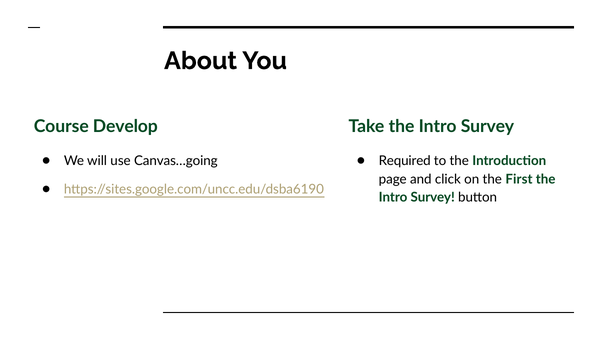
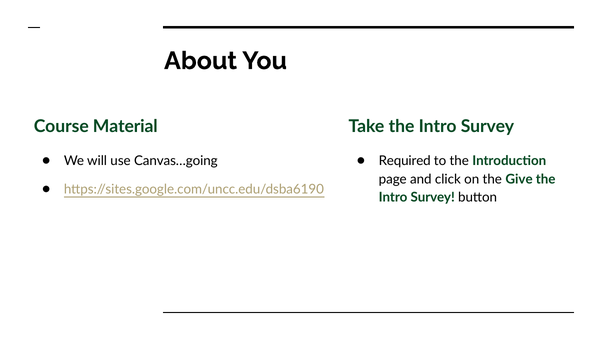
Develop: Develop -> Material (125, 126)
First: First -> Give (519, 179)
